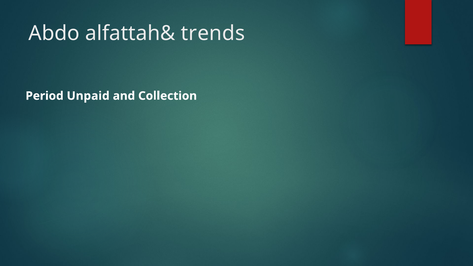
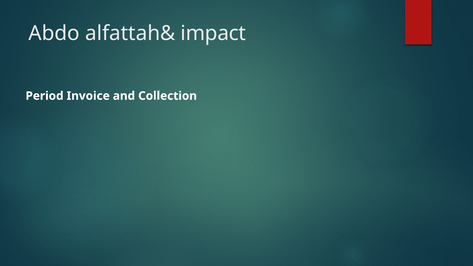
trends: trends -> impact (213, 33)
Unpaid: Unpaid -> Invoice (88, 96)
